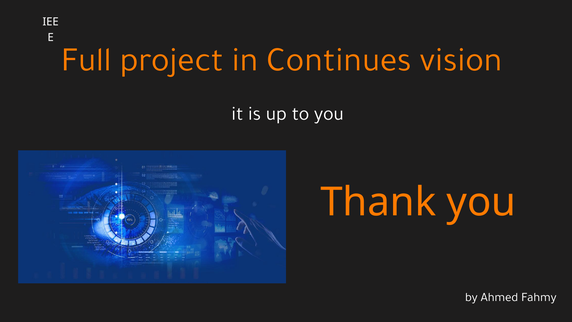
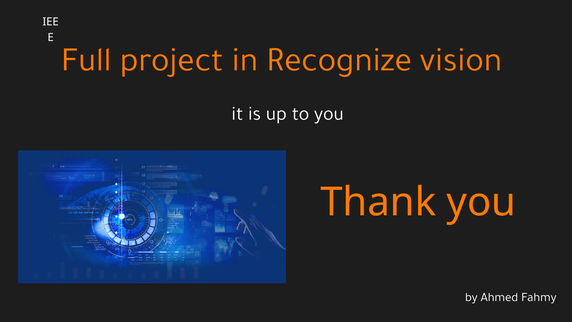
Continues: Continues -> Recognize (339, 59)
